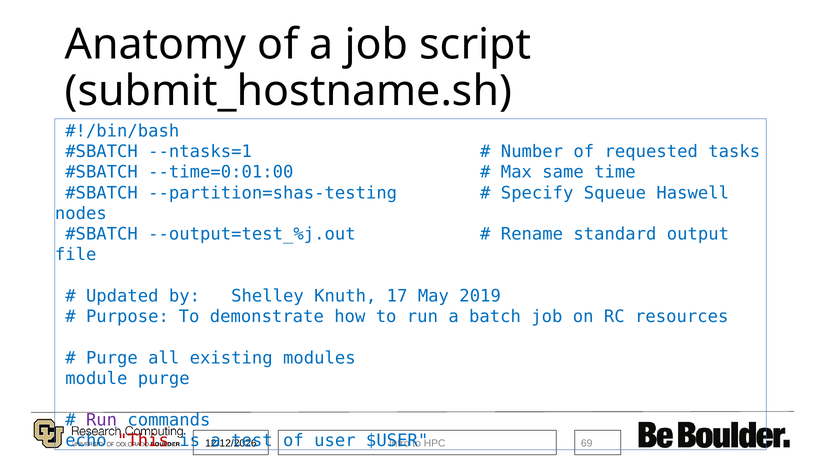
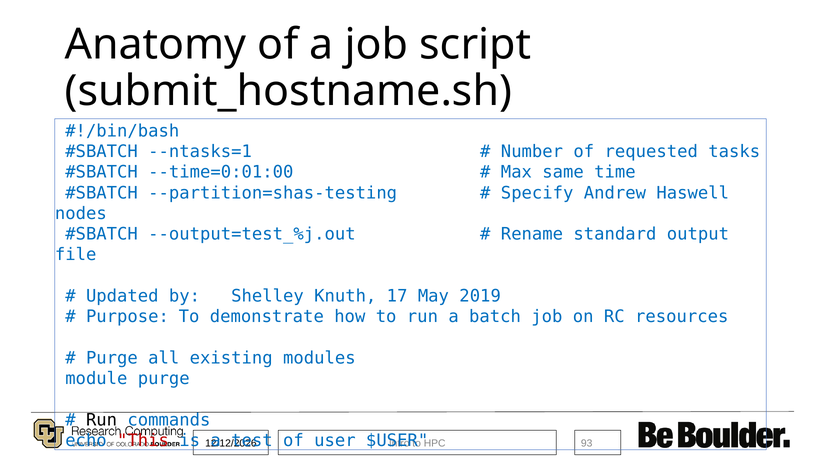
Squeue: Squeue -> Andrew (615, 193)
Run colour: purple -> black (102, 420)
69: 69 -> 93 (587, 443)
